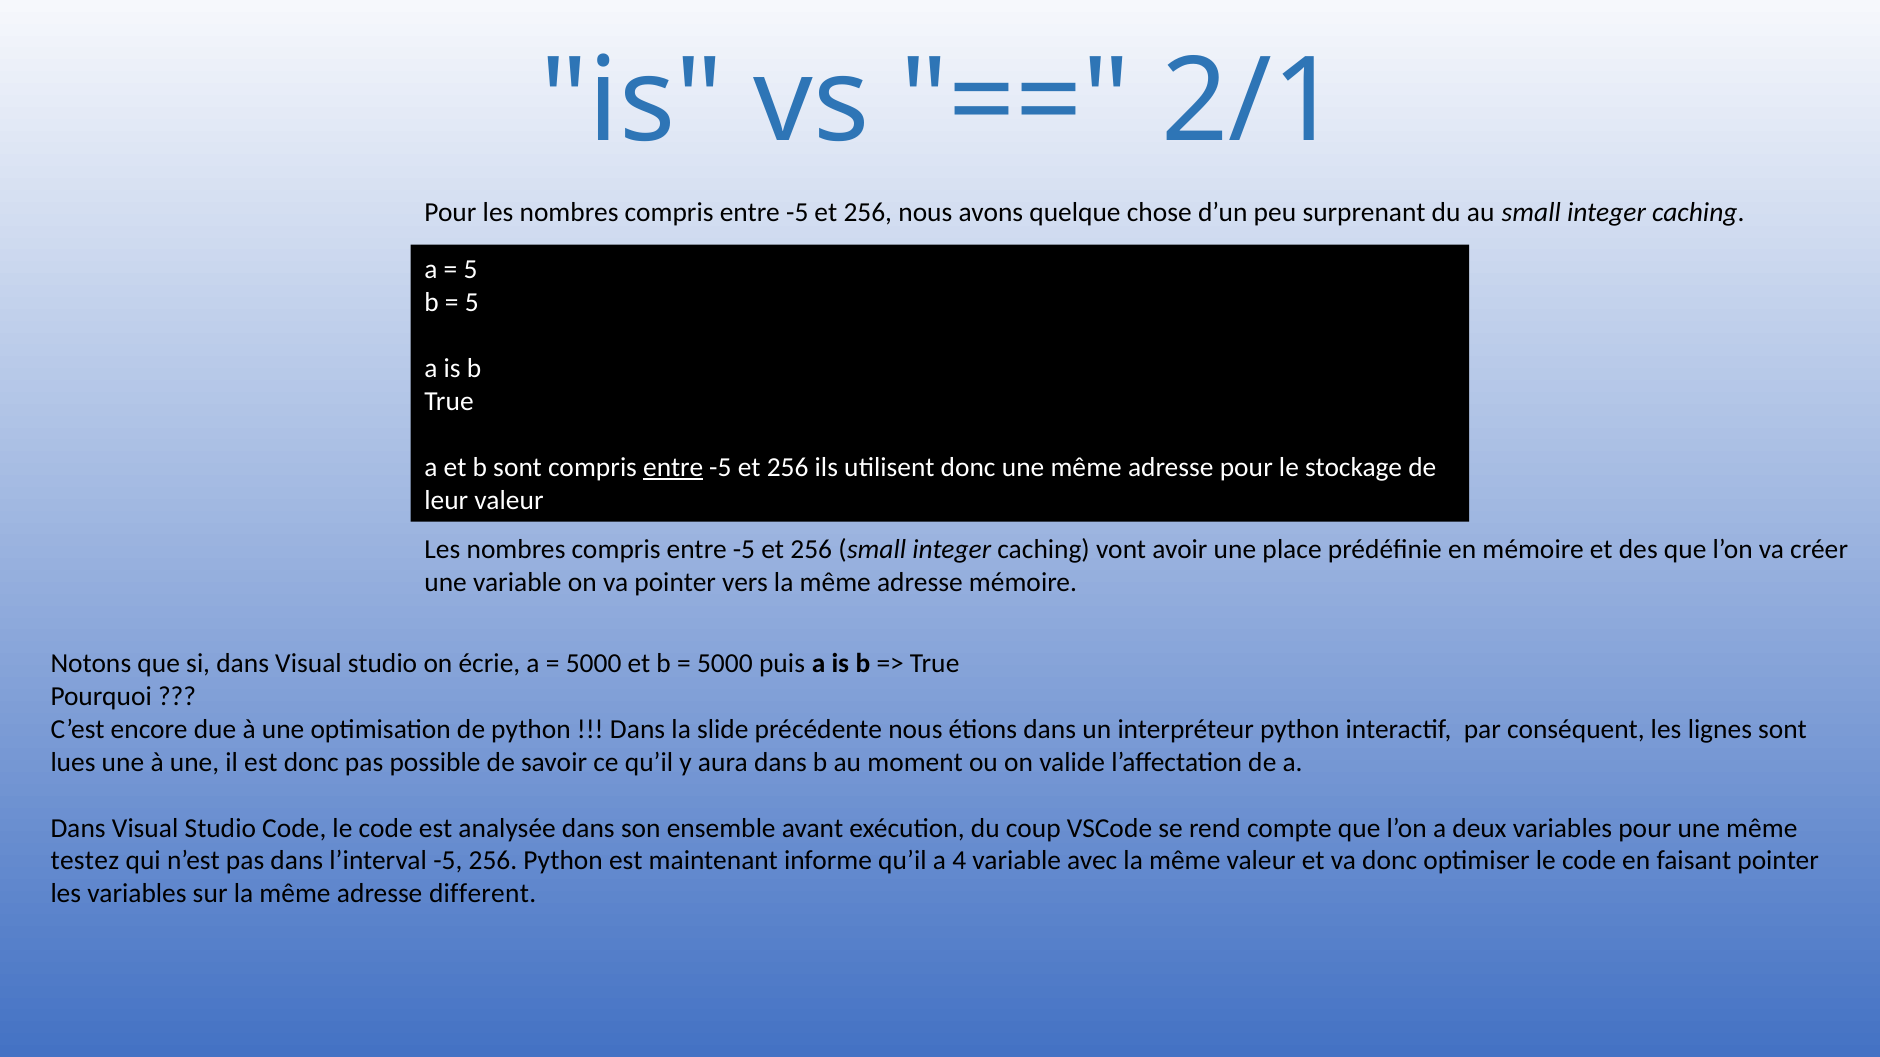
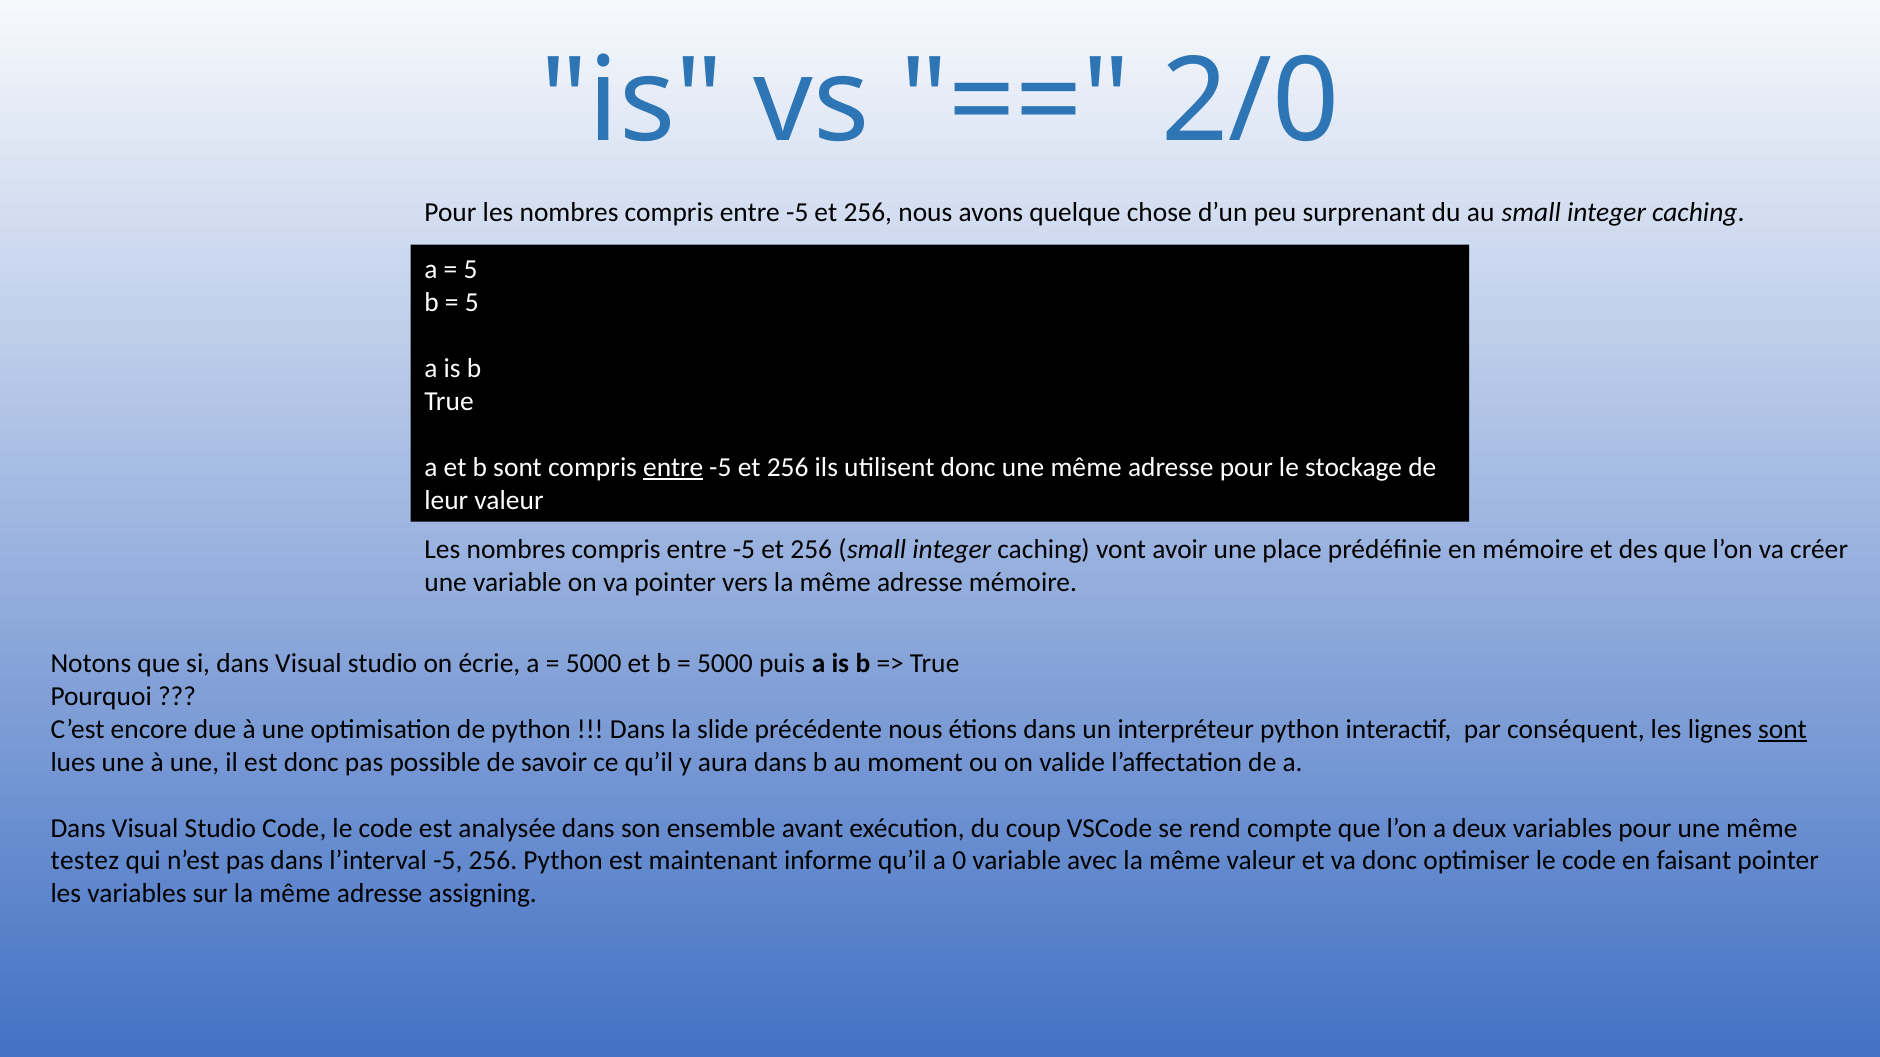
2/1: 2/1 -> 2/0 (1250, 101)
sont underline: none -> present (1783, 730)
4: 4 -> 0 (959, 861)
different: different -> assigning (483, 894)
